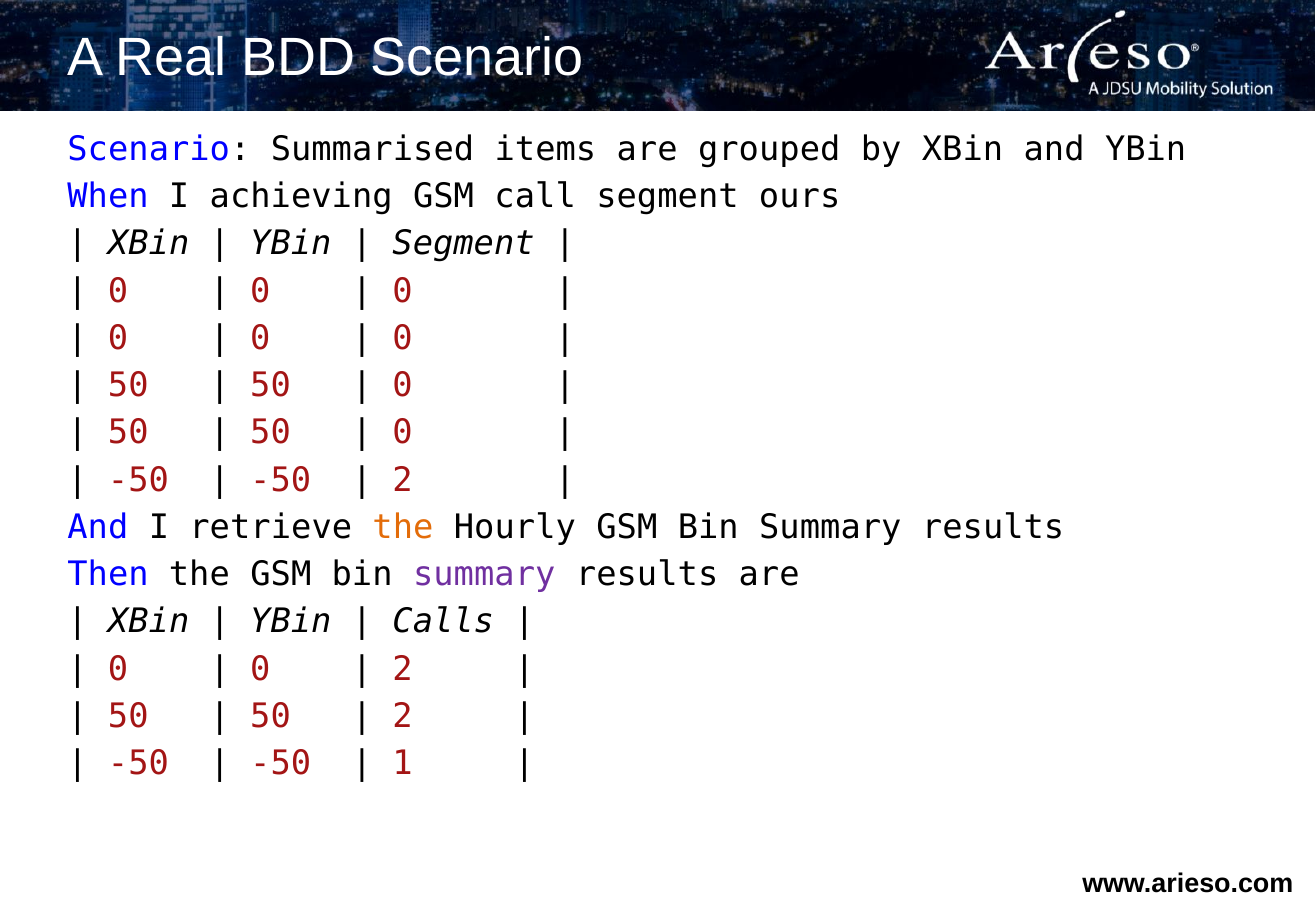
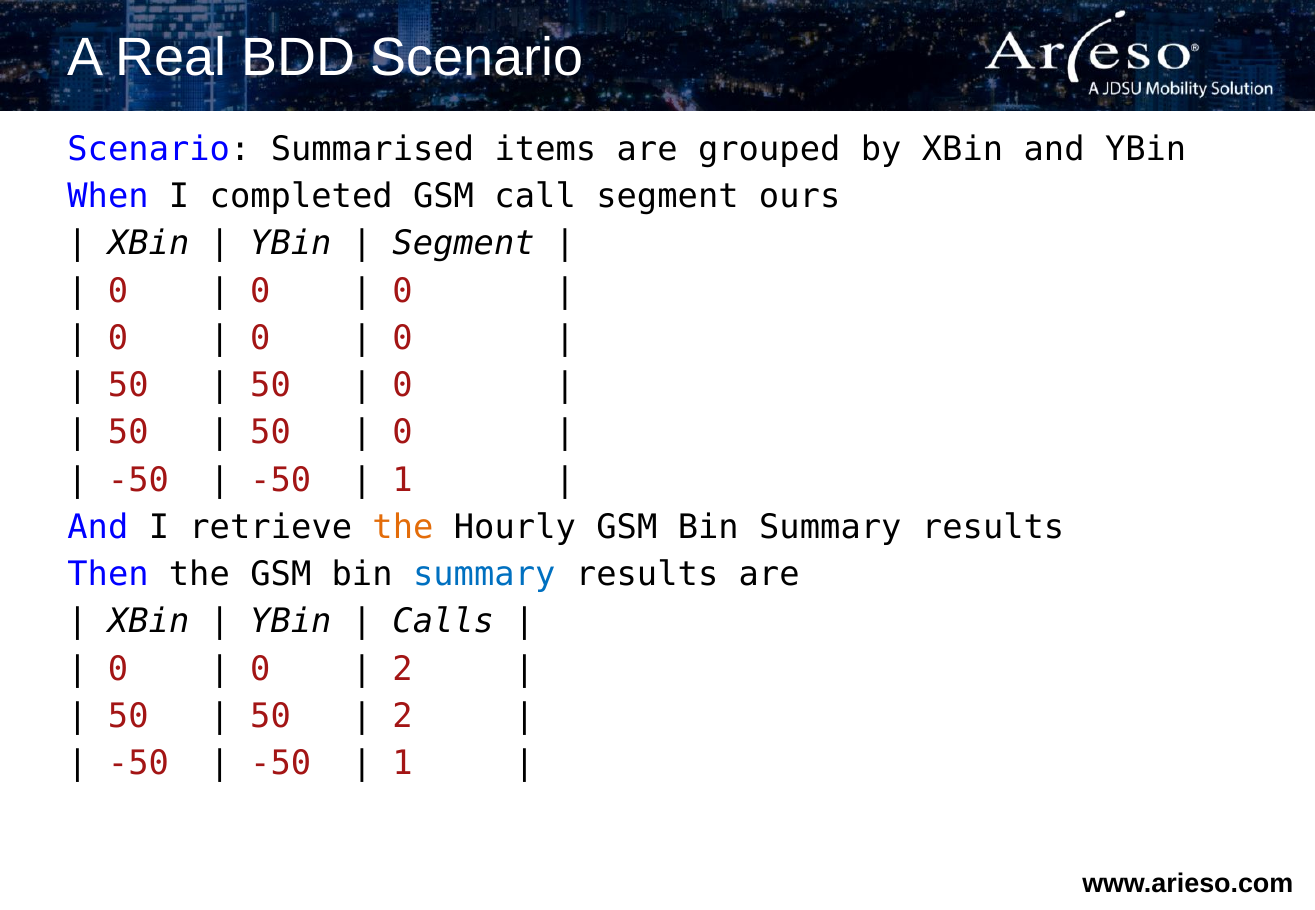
achieving: achieving -> completed (301, 197)
2: 2 -> 1 (402, 480)
summary colour: purple -> blue (484, 575)
